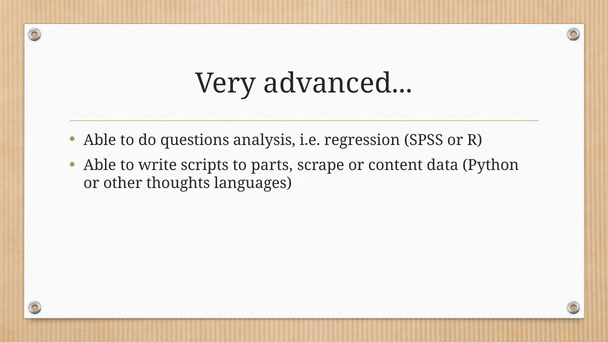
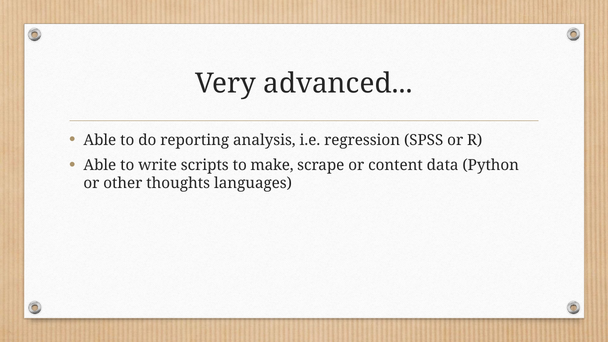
questions: questions -> reporting (195, 140)
parts: parts -> make (272, 165)
